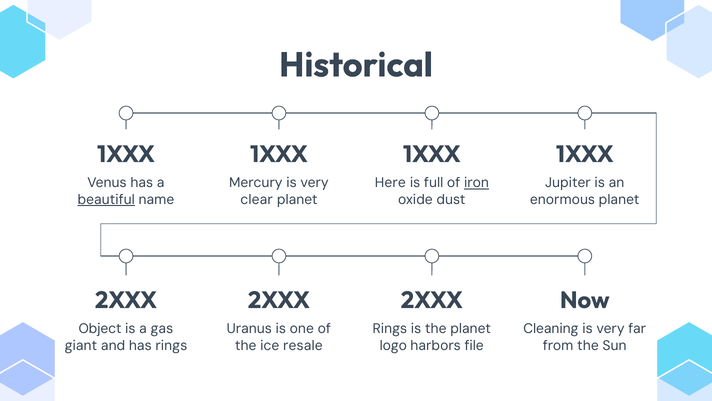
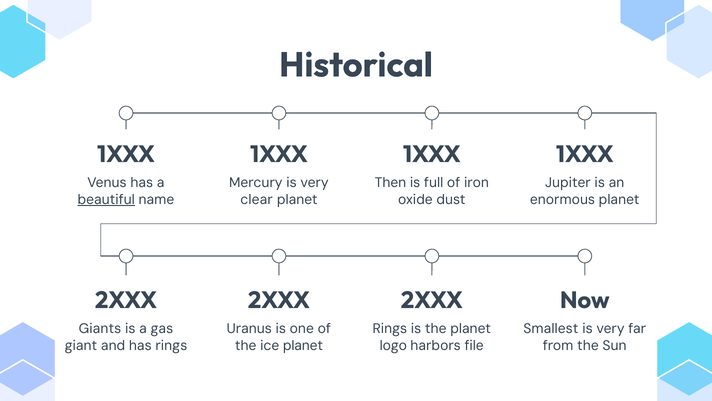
Here: Here -> Then (390, 183)
iron underline: present -> none (476, 183)
Object: Object -> Giants (100, 328)
Cleaning: Cleaning -> Smallest (551, 328)
ice resale: resale -> planet (303, 345)
